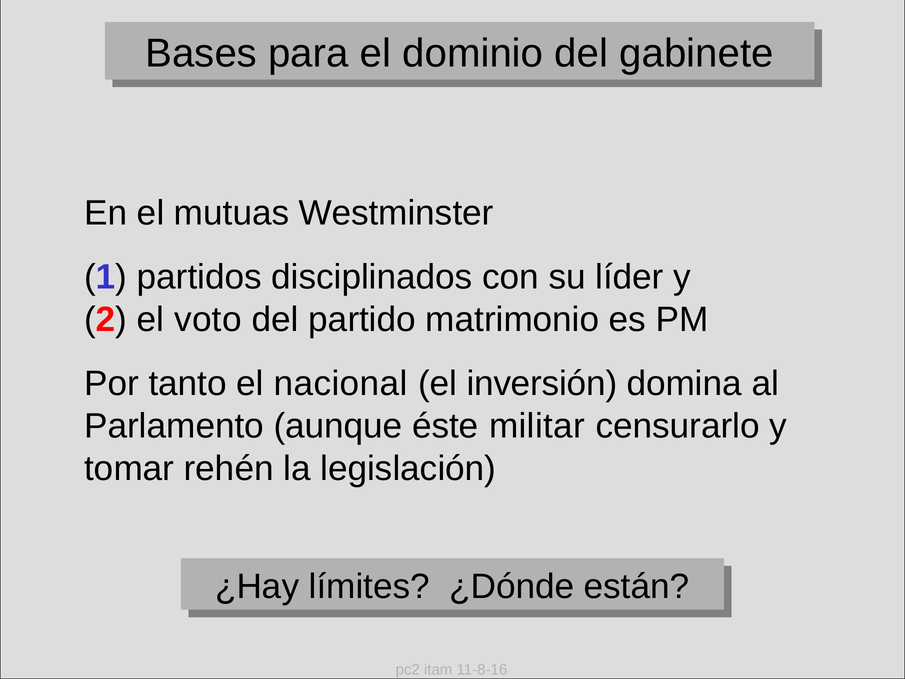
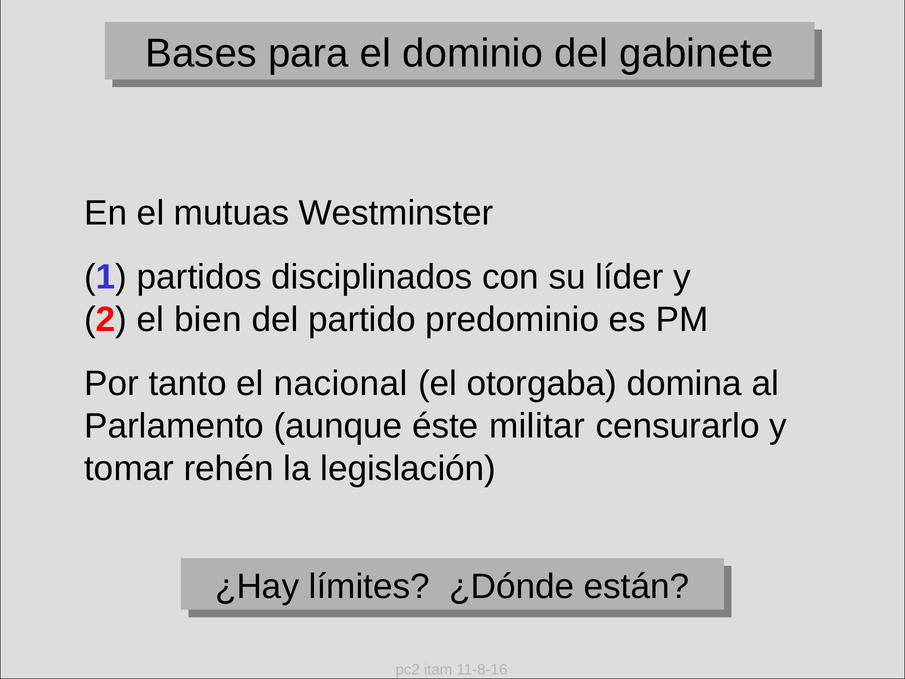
voto: voto -> bien (208, 319)
matrimonio: matrimonio -> predominio (512, 319)
inversión: inversión -> otorgaba (542, 384)
